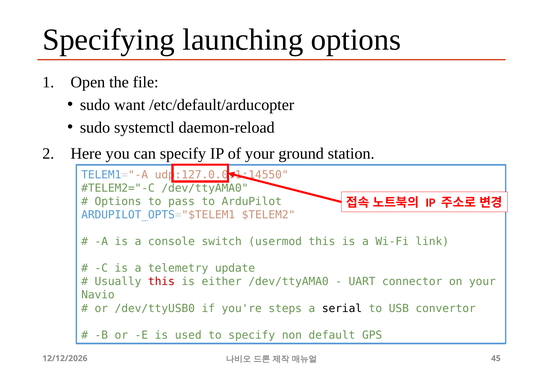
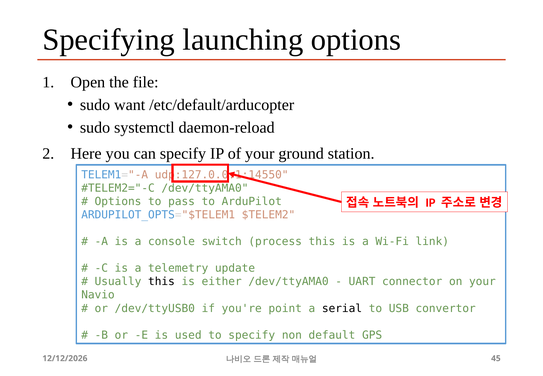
usermod: usermod -> process (275, 241)
this colour: red -> black (161, 282)
steps: steps -> point (285, 308)
